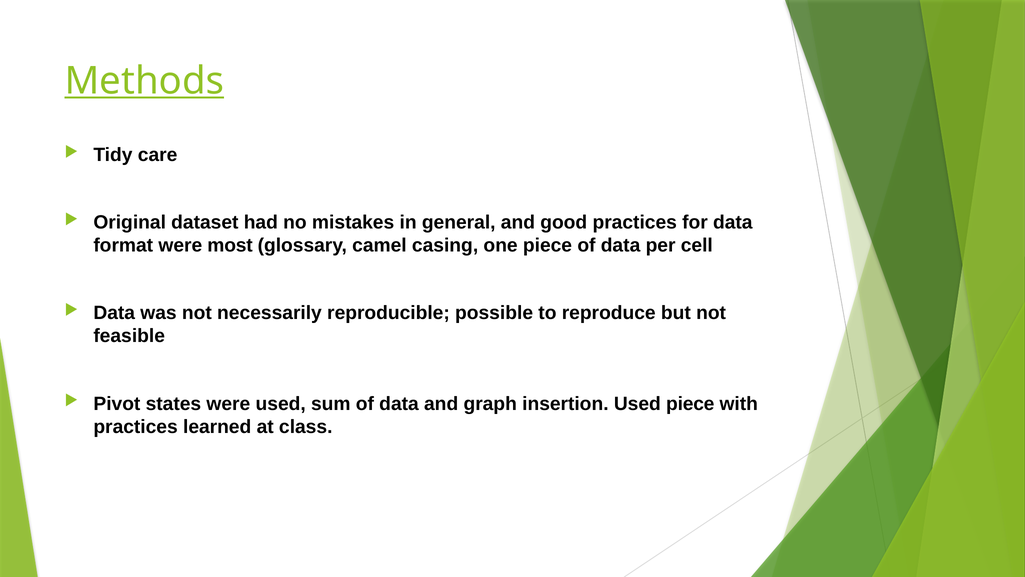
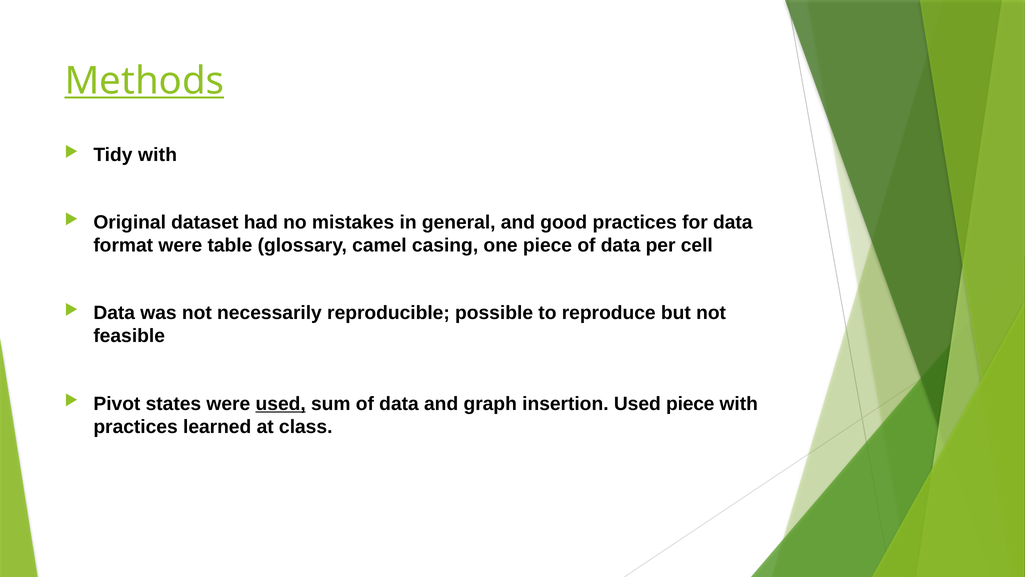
Tidy care: care -> with (157, 155)
most: most -> table (230, 245)
used underline: none -> present (281, 403)
